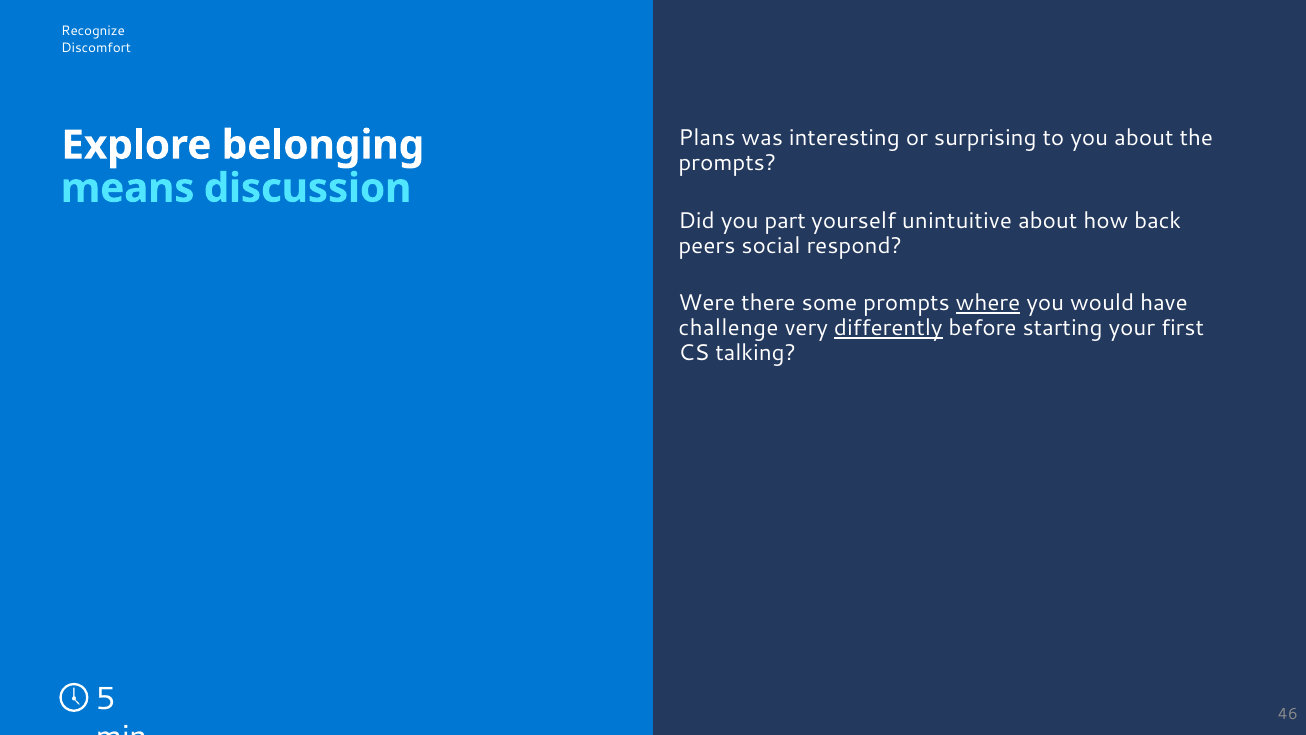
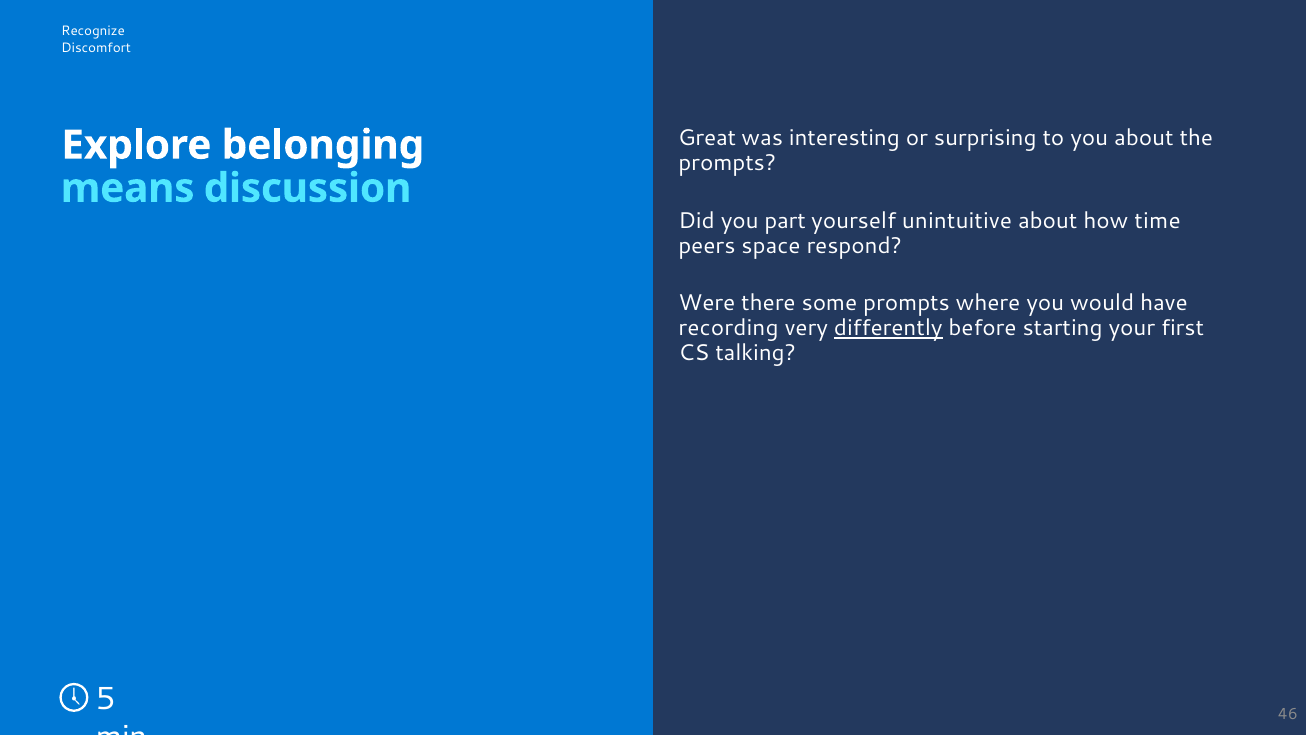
Plans: Plans -> Great (707, 138)
back: back -> time (1158, 221)
social: social -> space (771, 245)
where underline: present -> none (988, 303)
challenge: challenge -> recording (729, 328)
